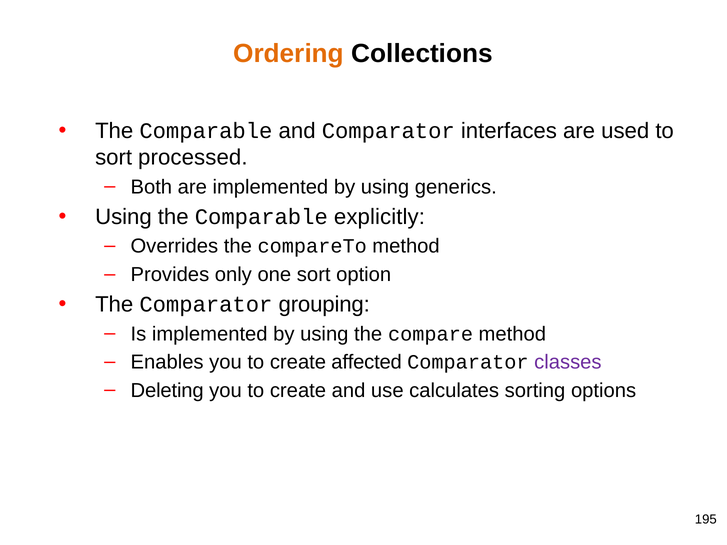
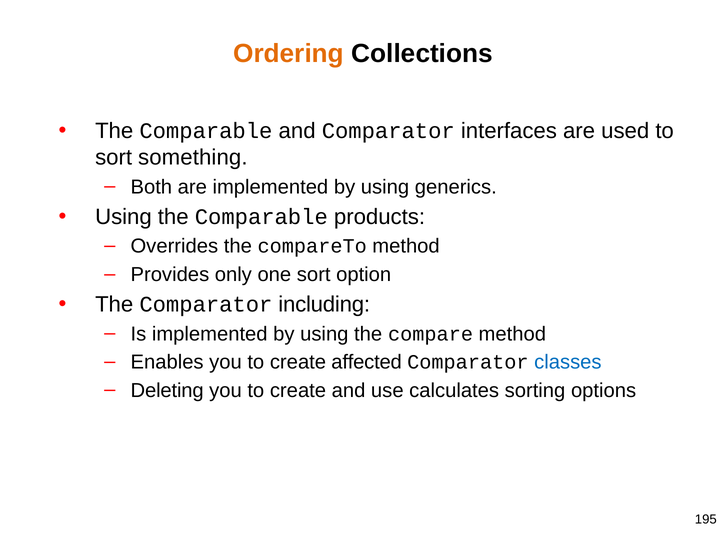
processed: processed -> something (193, 158)
explicitly: explicitly -> products (379, 217)
grouping: grouping -> including (324, 305)
classes colour: purple -> blue (568, 362)
